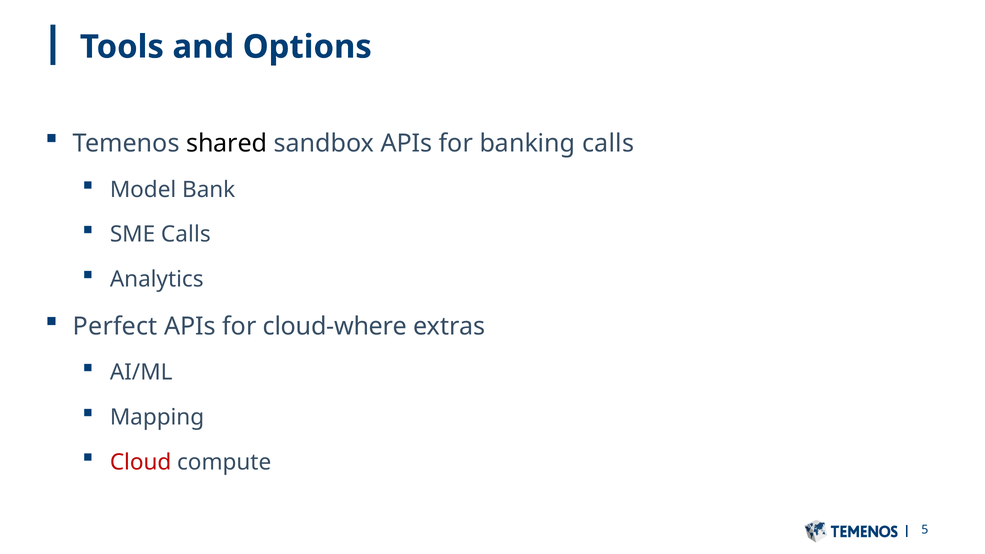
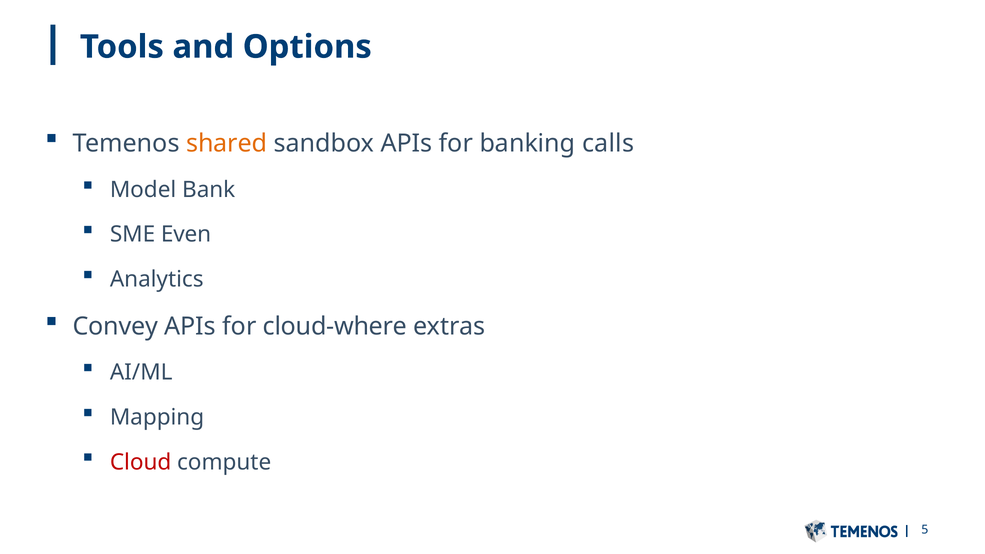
shared colour: black -> orange (227, 144)
SME Calls: Calls -> Even (186, 234)
Perfect: Perfect -> Convey (115, 326)
